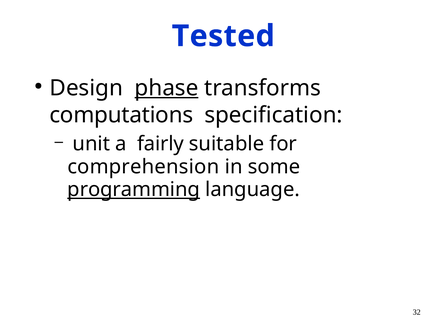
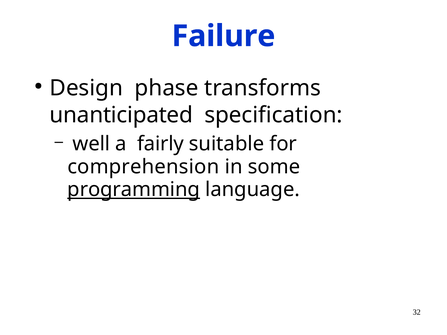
Tested: Tested -> Failure (223, 36)
phase underline: present -> none (167, 88)
computations: computations -> unanticipated (121, 115)
unit: unit -> well (91, 144)
